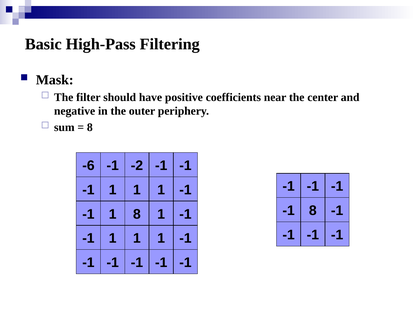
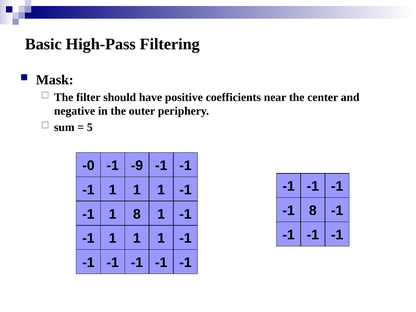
8: 8 -> 5 (90, 127)
-6: -6 -> -0 (88, 166)
-2: -2 -> -9 (137, 166)
